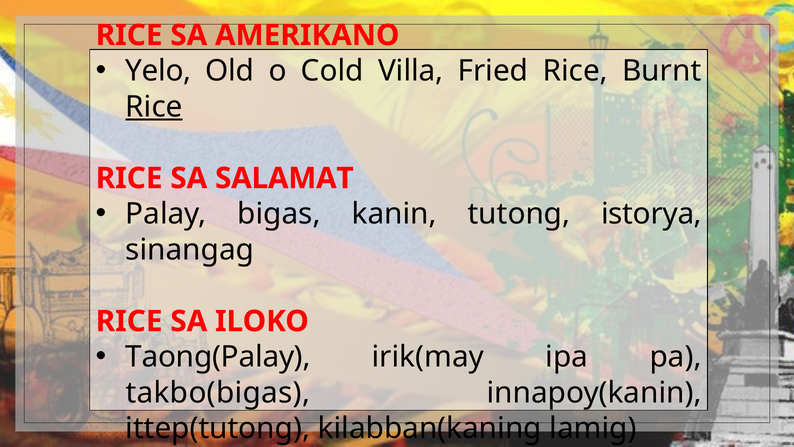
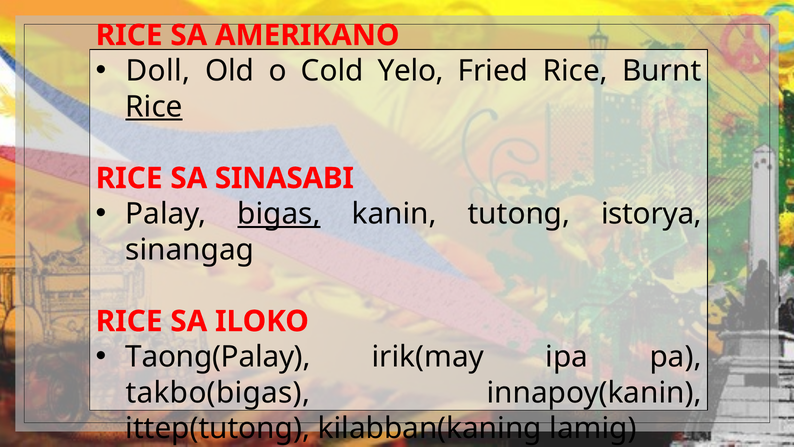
Yelo: Yelo -> Doll (158, 71)
Villa: Villa -> Yelo (411, 71)
SALAMAT: SALAMAT -> SINASABI (284, 178)
bigas underline: none -> present (279, 214)
